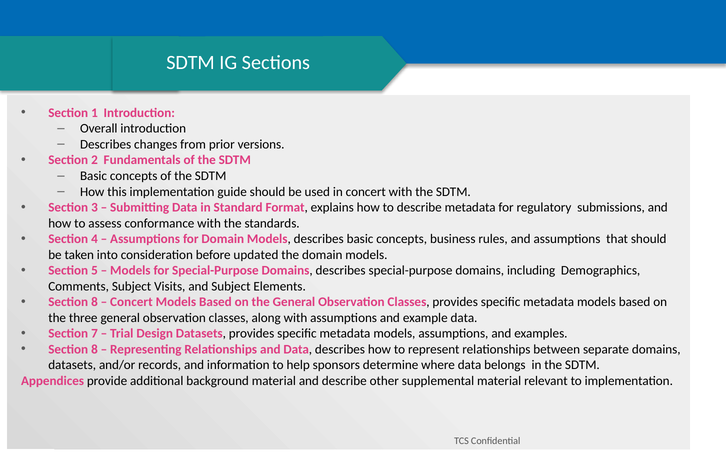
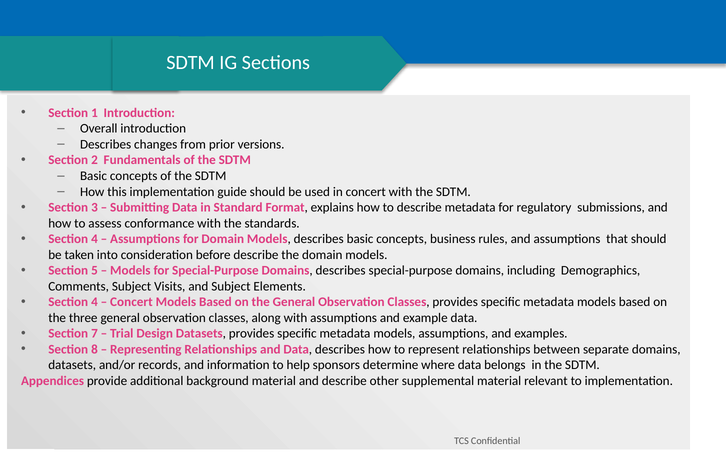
before updated: updated -> describe (256, 255)
8: 8 -> 4 (94, 302)
